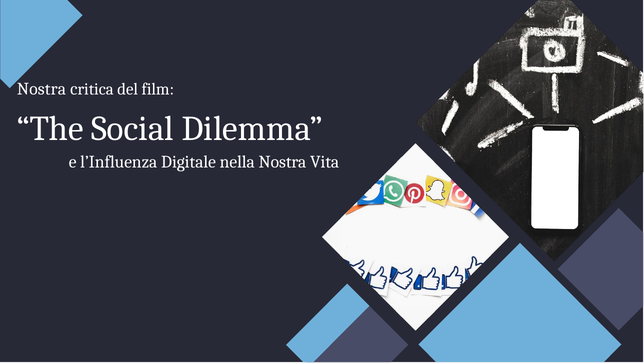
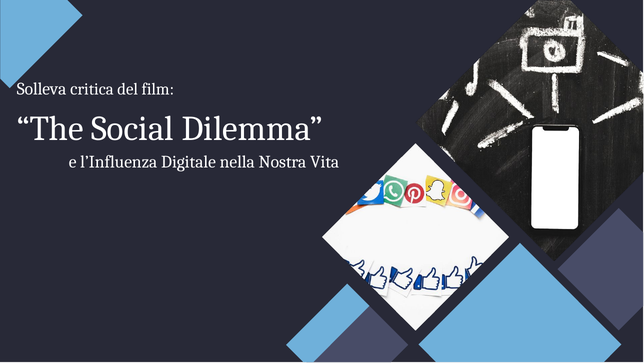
Nostra: Nostra -> Solleva (42, 89)
